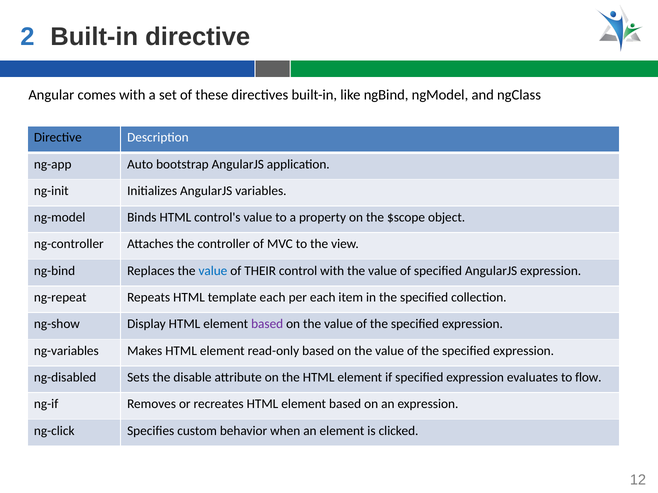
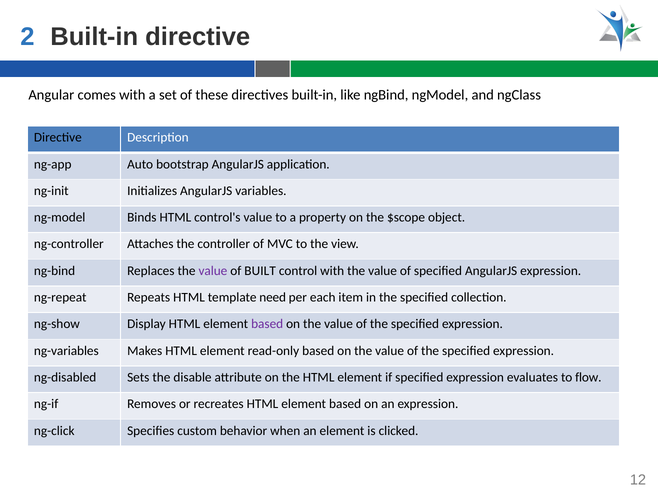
value colour: blue -> purple (213, 271)
THEIR: THEIR -> BUILT (260, 271)
template each: each -> need (273, 298)
